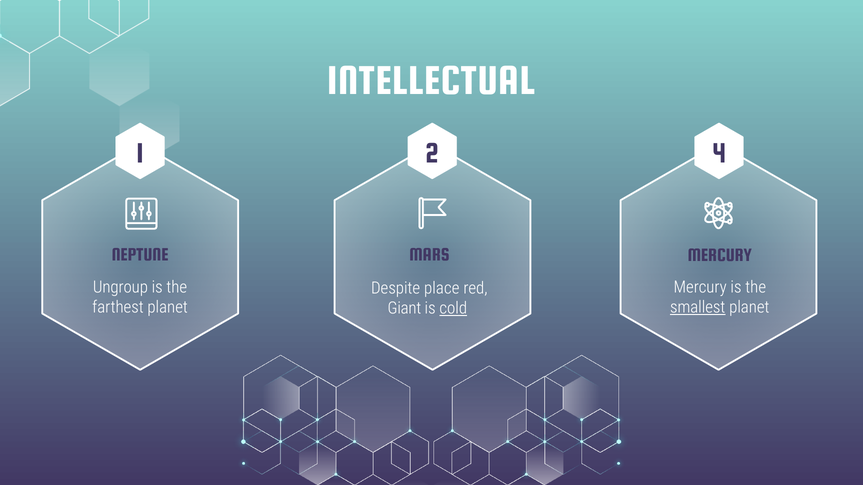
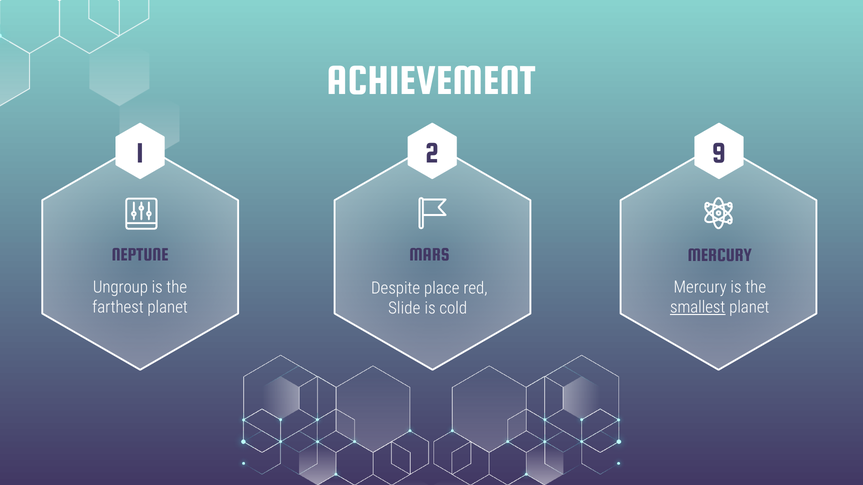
INTELLECTUAL: INTELLECTUAL -> ACHIEVEMENT (431, 80)
4: 4 -> 9 (719, 153)
Giant: Giant -> Slide (404, 308)
cold underline: present -> none (453, 308)
